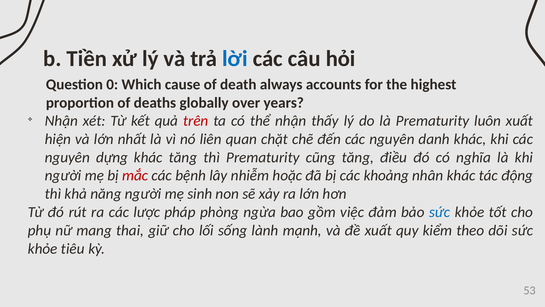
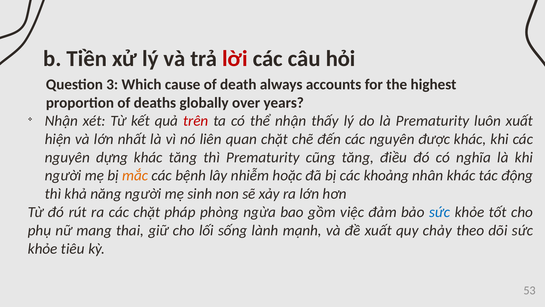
lời colour: blue -> red (235, 58)
0: 0 -> 3 (112, 84)
danh: danh -> được (434, 139)
mắc colour: red -> orange (135, 175)
các lược: lược -> chặt (147, 212)
kiểm: kiểm -> chảy (437, 230)
